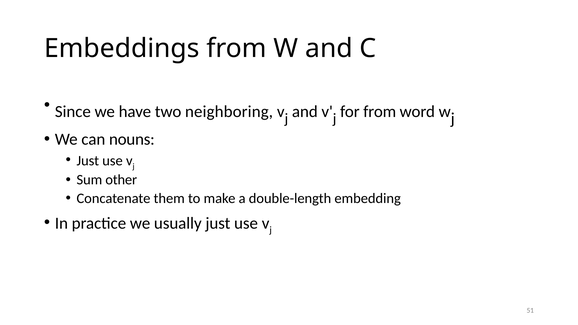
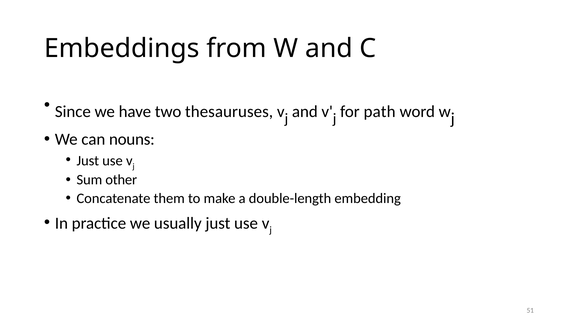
neighboring: neighboring -> thesauruses (229, 112)
for from: from -> path (380, 112)
